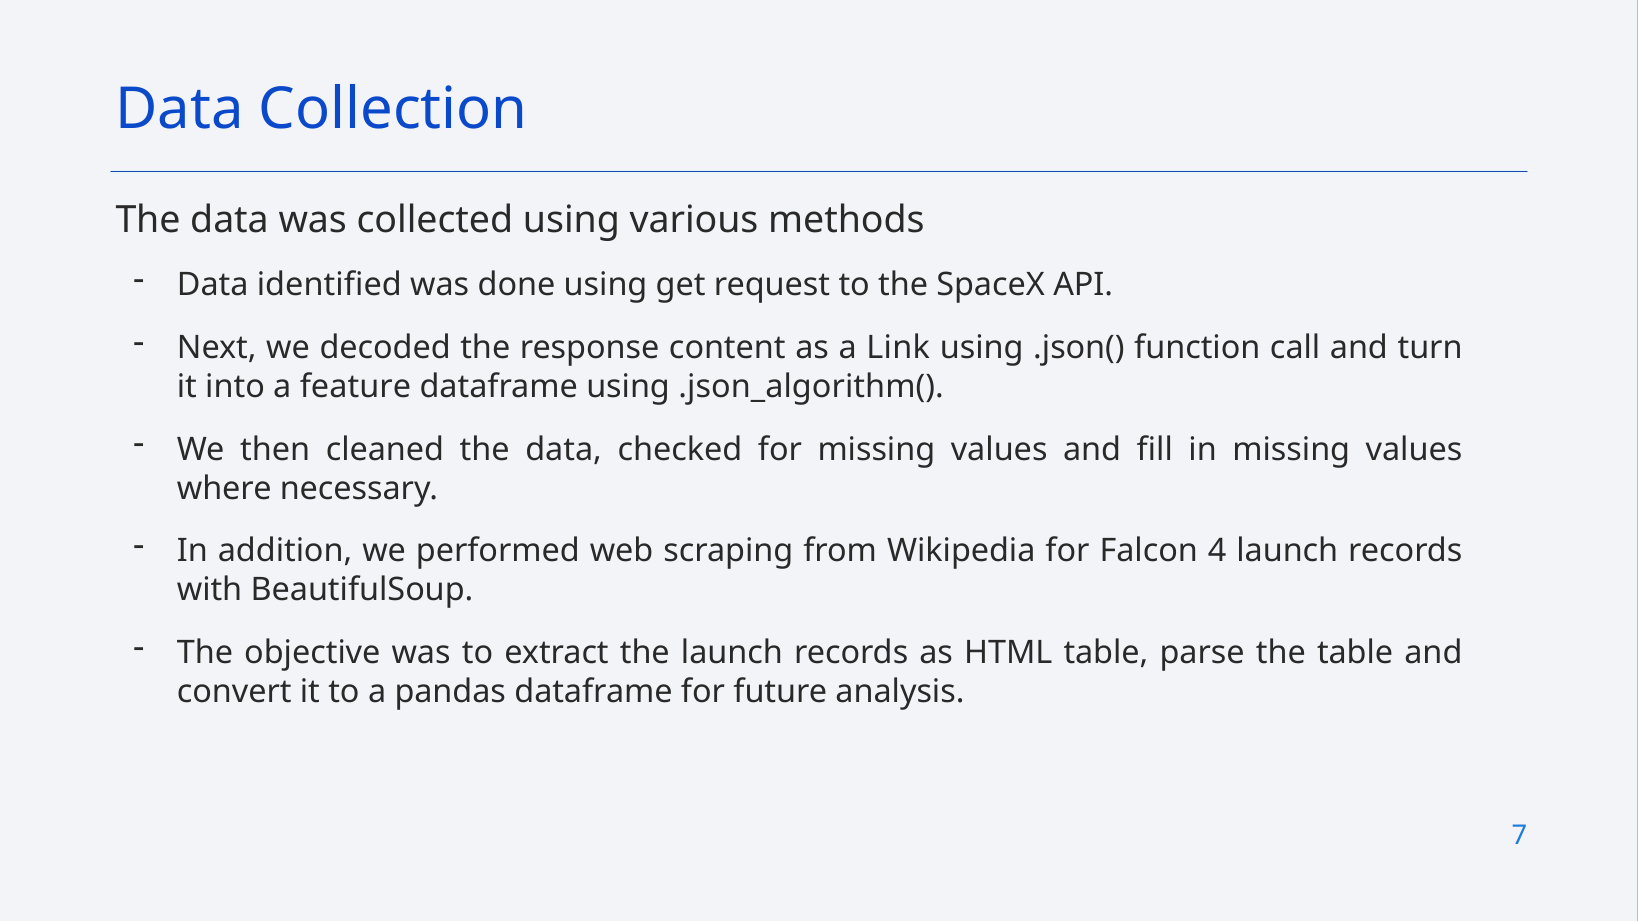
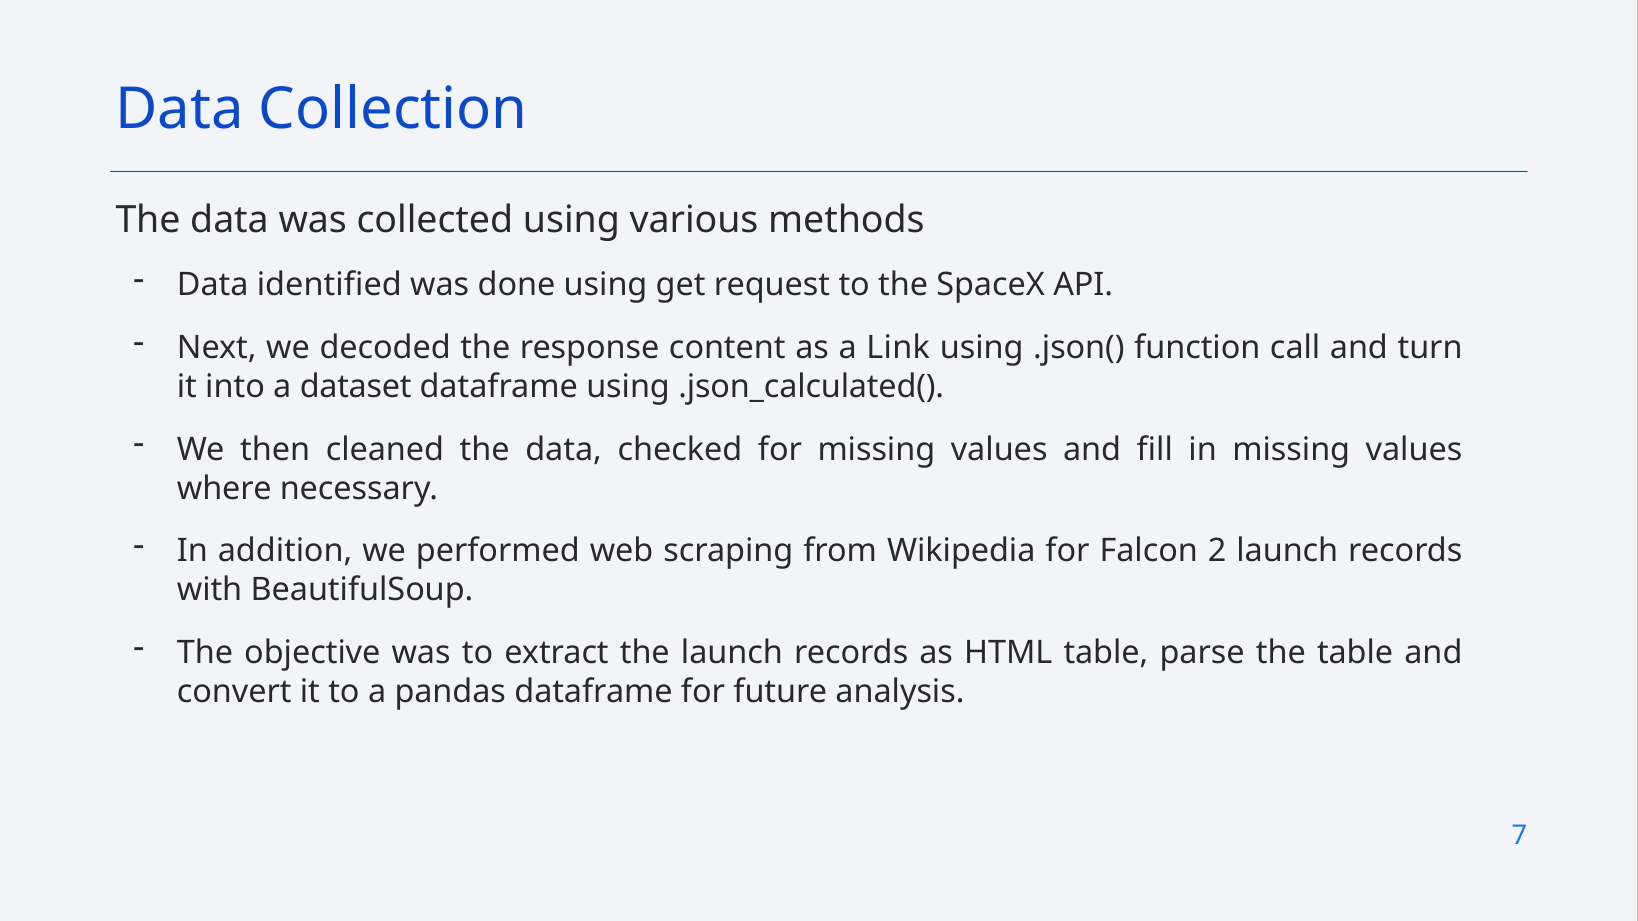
feature: feature -> dataset (356, 387)
.json_algorithm(: .json_algorithm( -> .json_calculated( (811, 387)
4: 4 -> 2 (1217, 551)
